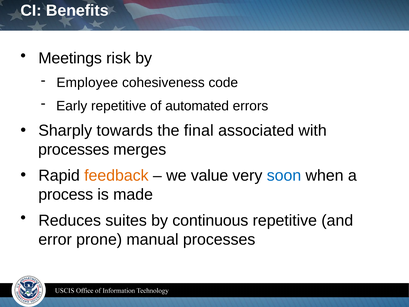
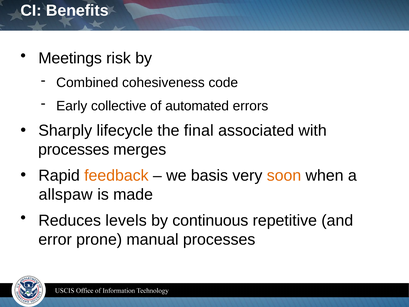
Employee: Employee -> Combined (87, 83)
Early repetitive: repetitive -> collective (119, 106)
towards: towards -> lifecycle (125, 131)
value: value -> basis (209, 175)
soon colour: blue -> orange (284, 175)
process: process -> allspaw (66, 194)
suites: suites -> levels (126, 220)
